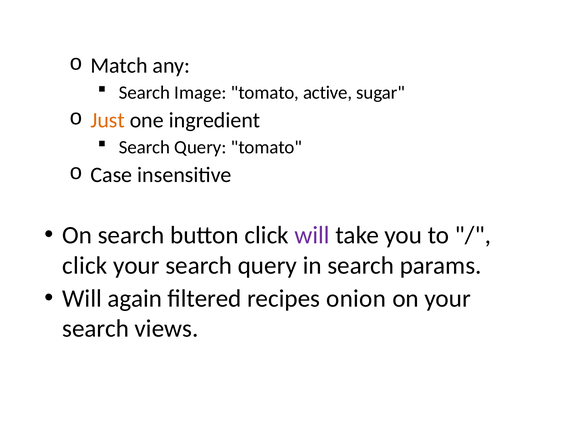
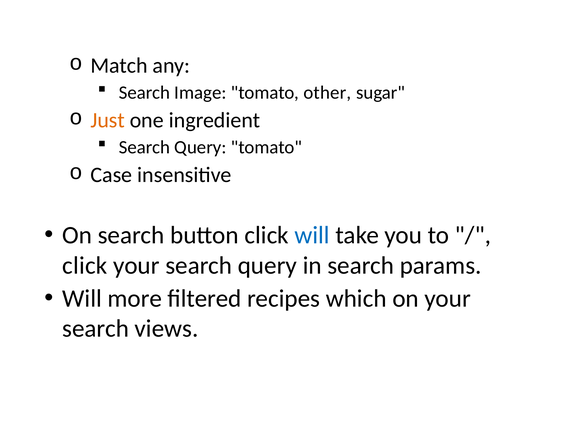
active: active -> other (327, 93)
will colour: purple -> blue (312, 236)
again: again -> more (135, 299)
onion: onion -> which (356, 299)
